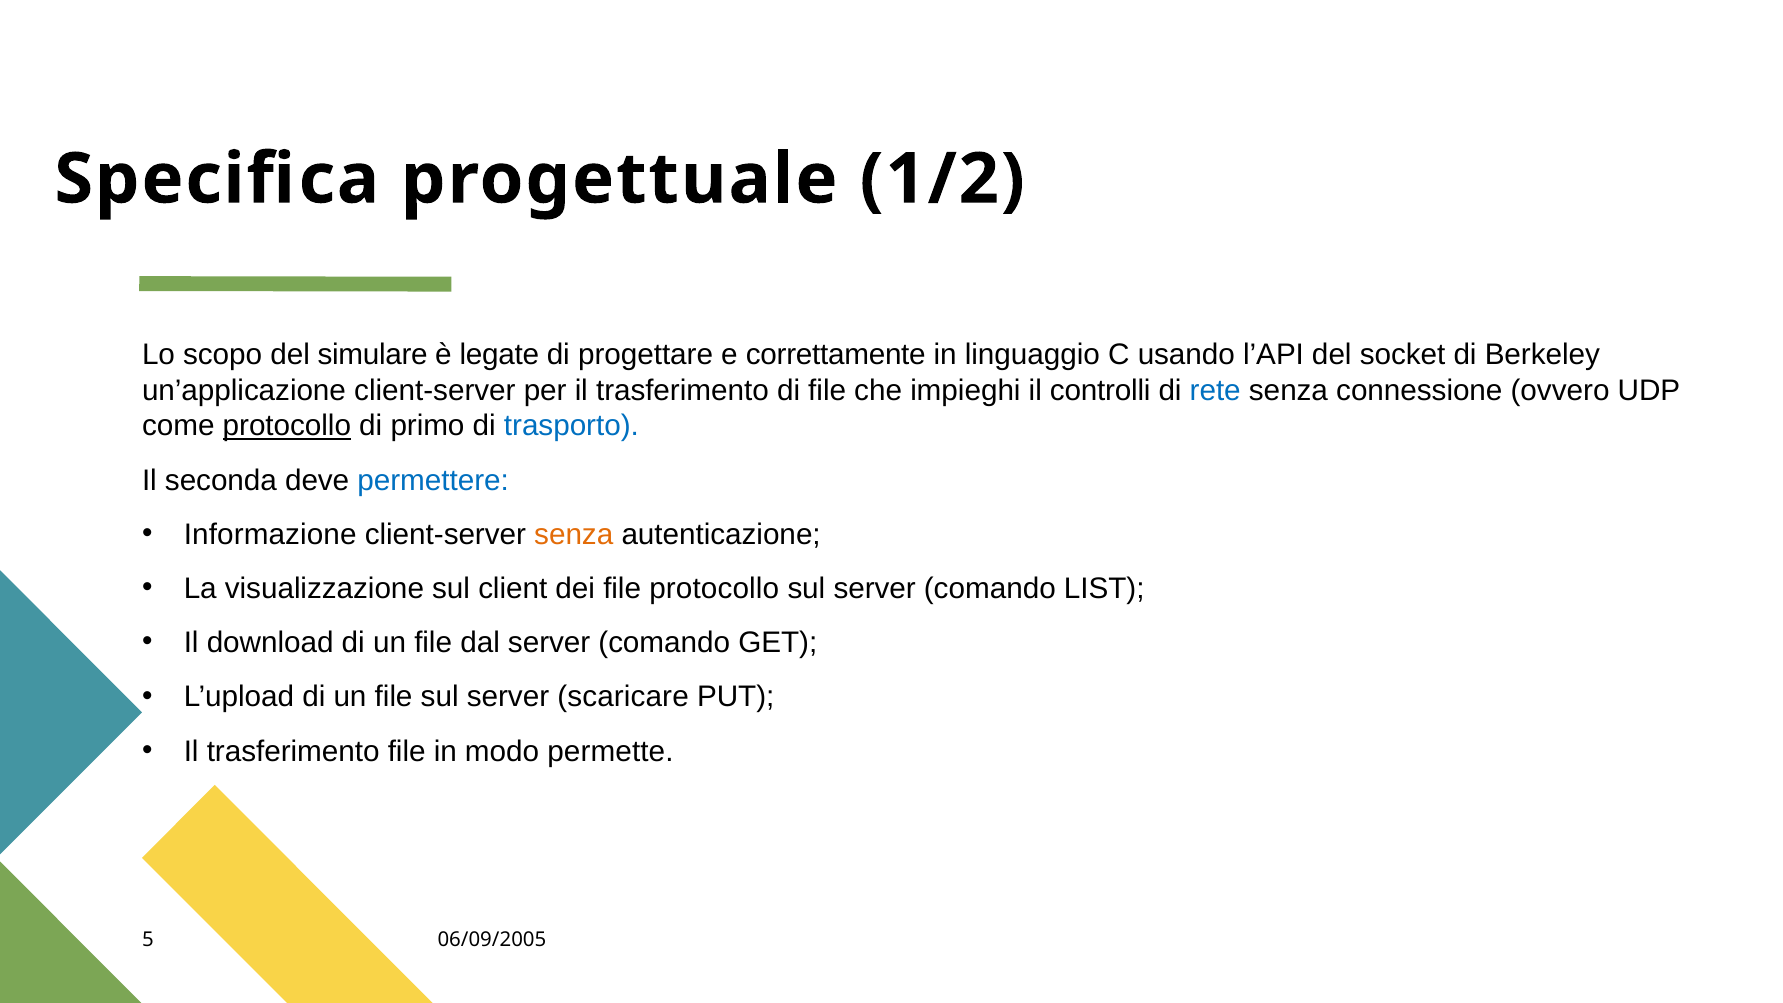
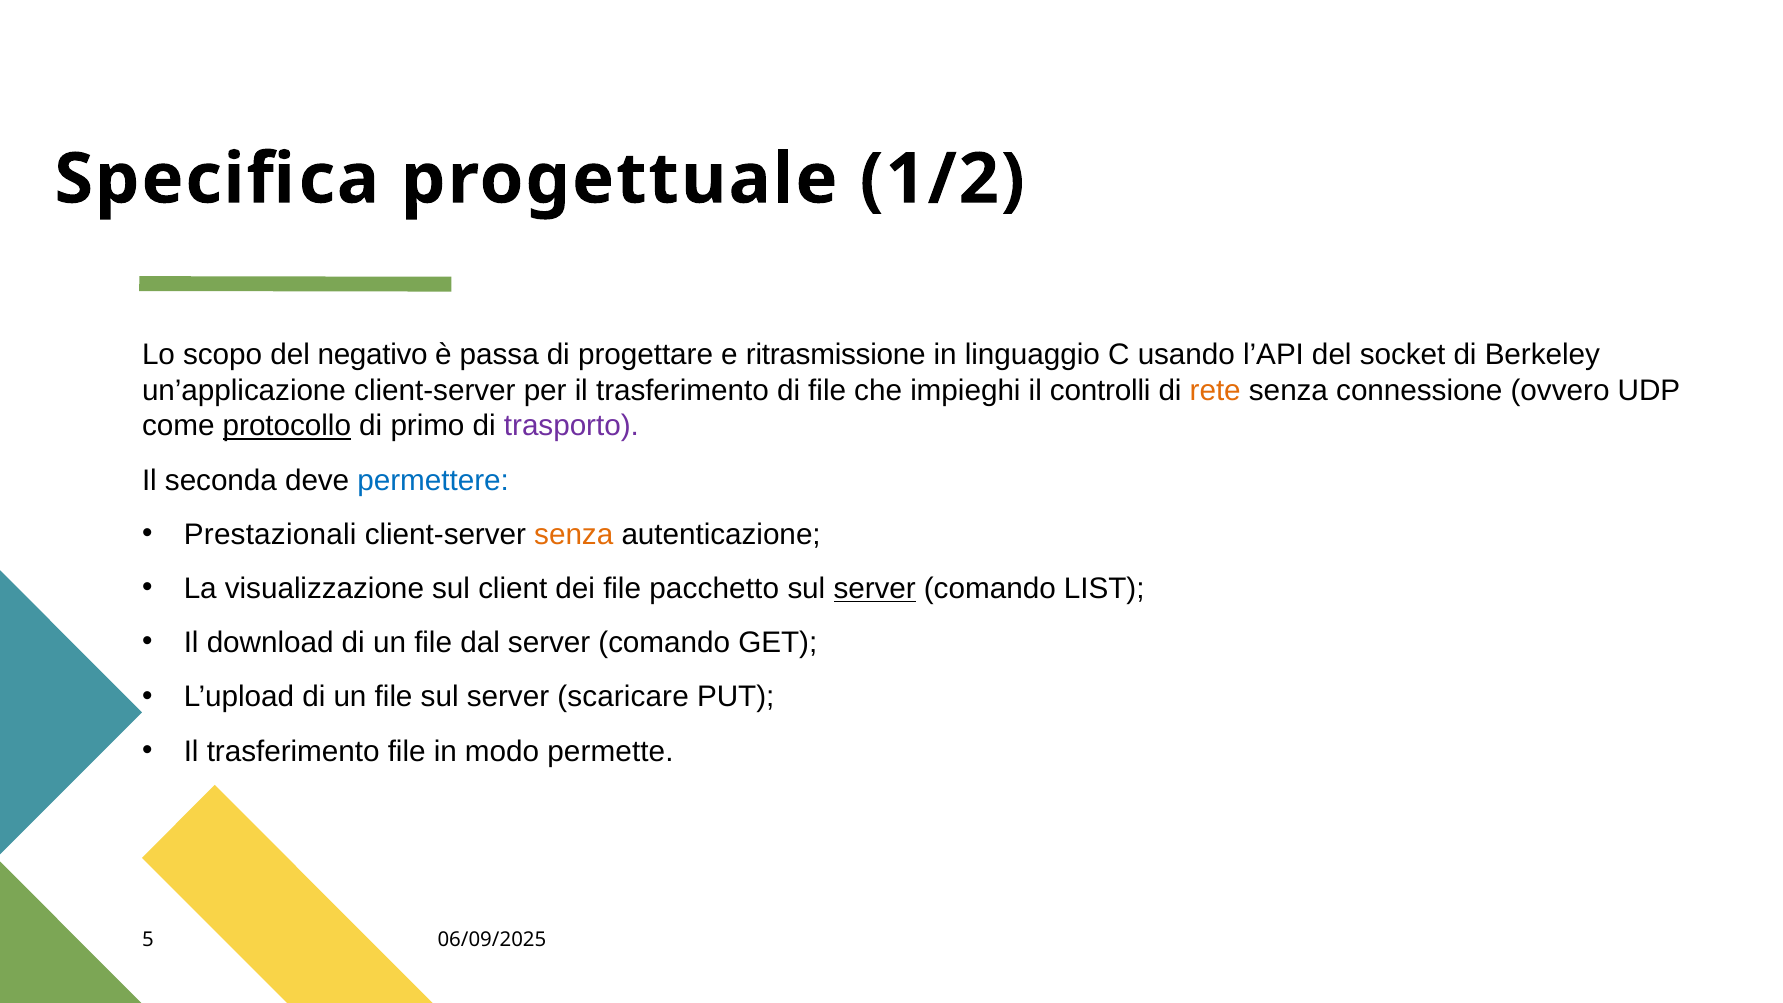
simulare: simulare -> negativo (373, 355)
legate: legate -> passa (499, 355)
correttamente: correttamente -> ritrasmissione (836, 355)
rete colour: blue -> orange (1215, 390)
trasporto colour: blue -> purple (571, 426)
Informazione: Informazione -> Prestazionali (270, 534)
file protocollo: protocollo -> pacchetto (714, 589)
server underline: none -> present (875, 589)
06/09/2005: 06/09/2005 -> 06/09/2025 (492, 940)
